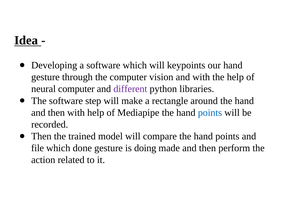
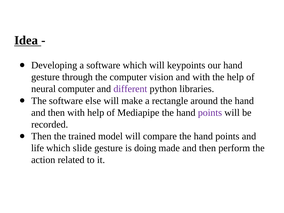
step: step -> else (93, 101)
points colour: blue -> purple (210, 113)
file: file -> life (38, 148)
done: done -> slide (82, 148)
